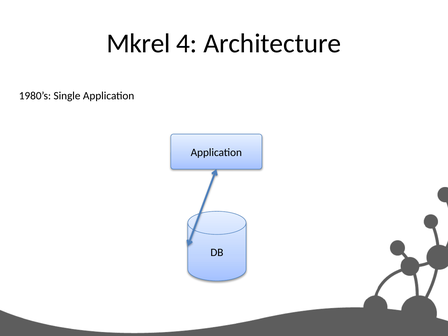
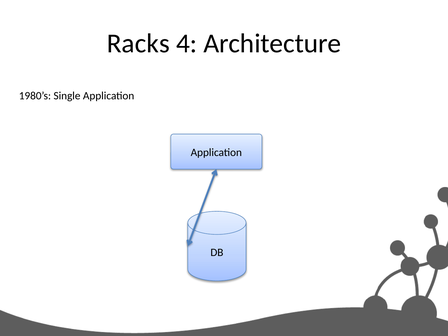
Mkrel: Mkrel -> Racks (138, 43)
